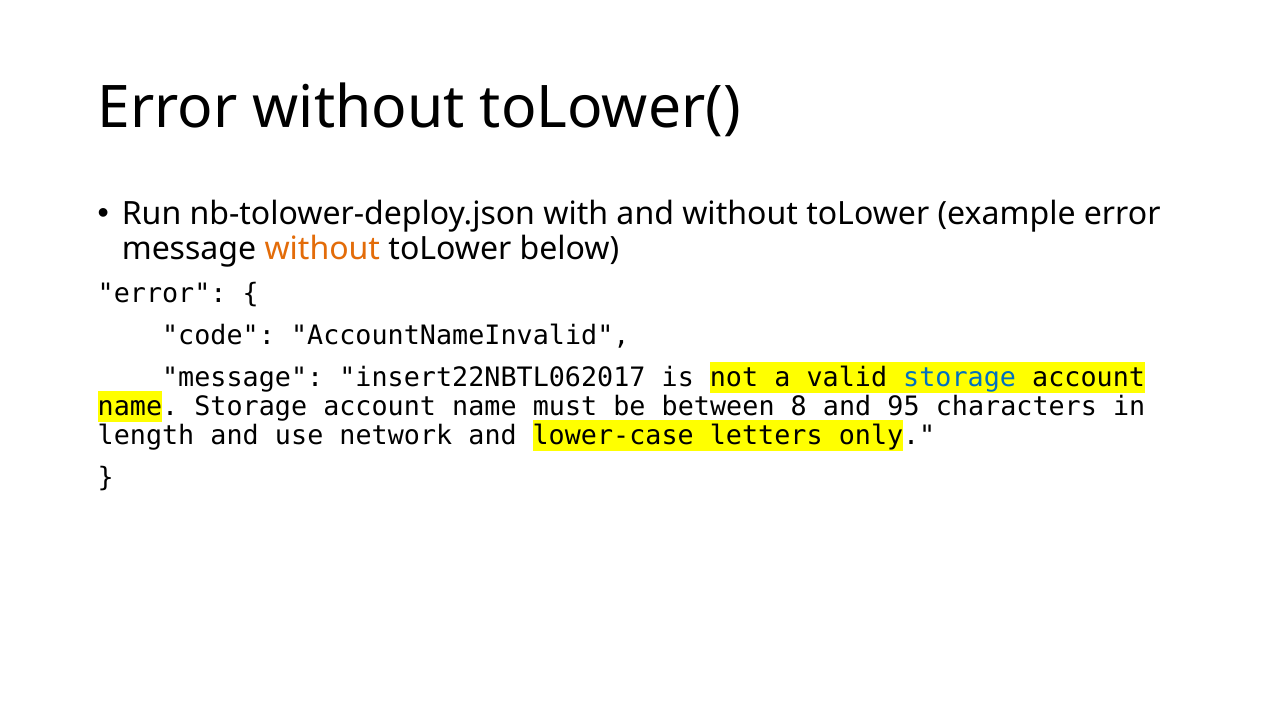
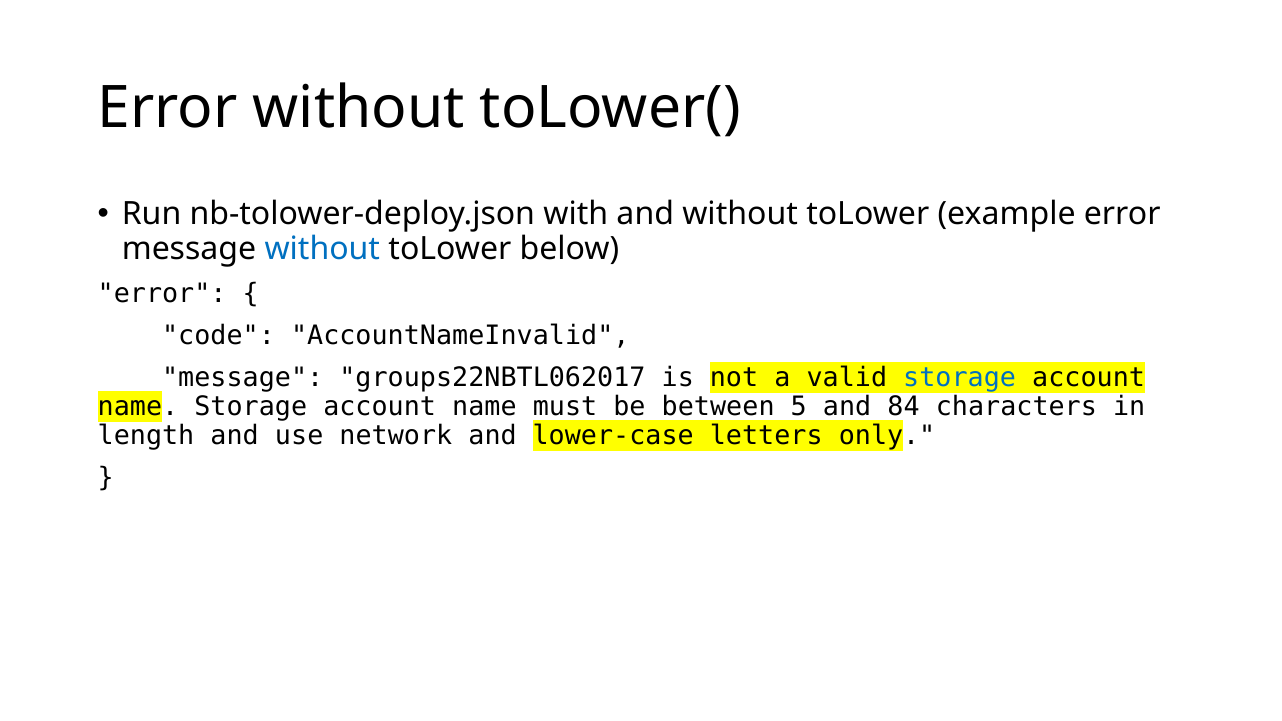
without colour: orange -> blue (322, 248)
insert22NBTL062017: insert22NBTL062017 -> groups22NBTL062017 (492, 378)
8: 8 -> 5 (799, 407)
95: 95 -> 84 (904, 407)
